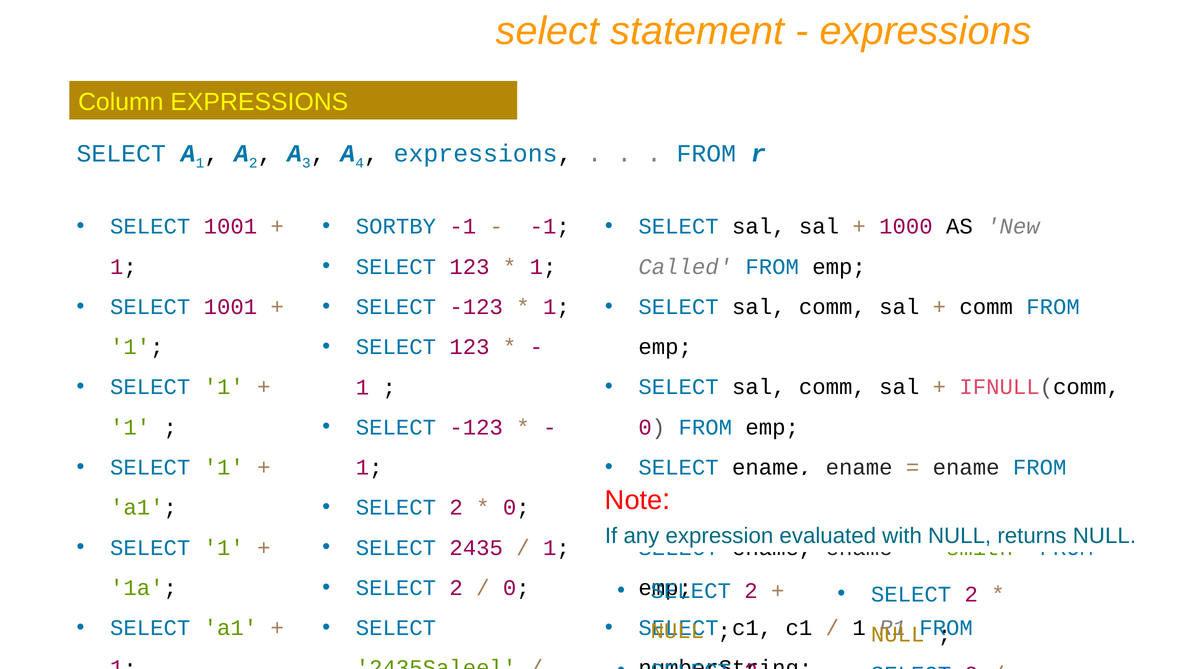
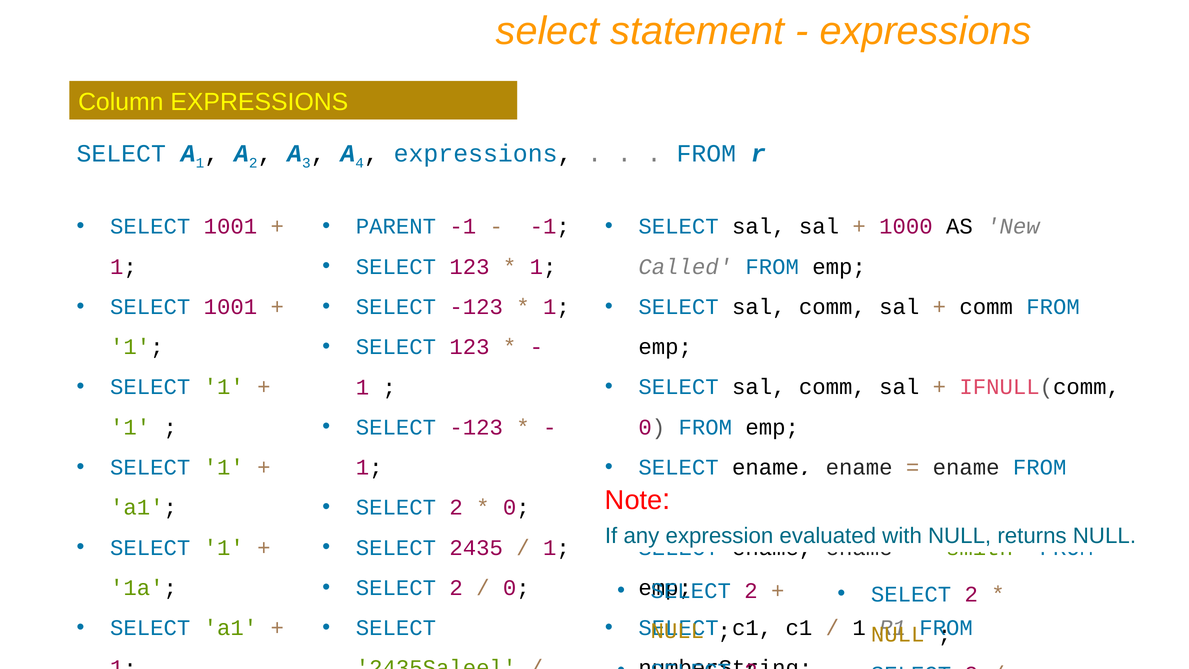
SORTBY: SORTBY -> PARENT (396, 227)
